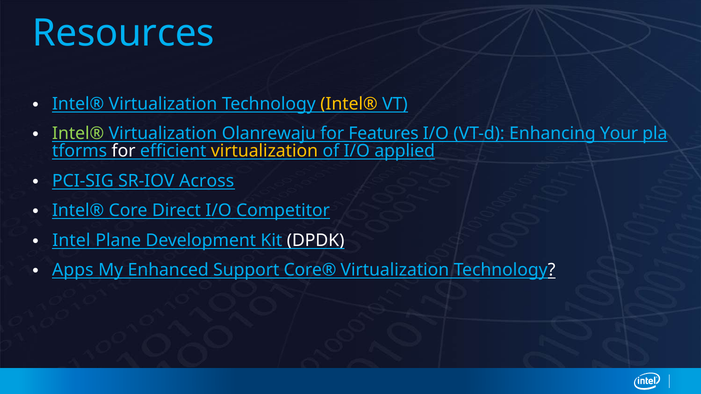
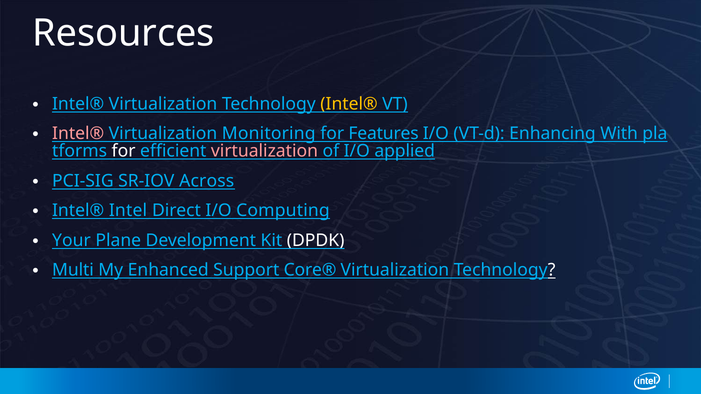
Resources colour: light blue -> white (124, 33)
Intel® colour: light green -> pink (78, 134)
Olanrewaju: Olanrewaju -> Monitoring (269, 134)
Your: Your -> With (619, 134)
virtualization colour: yellow -> pink (264, 151)
Core: Core -> Intel (128, 211)
Competitor: Competitor -> Computing (283, 211)
Intel: Intel -> Your (71, 241)
Apps: Apps -> Multi (73, 270)
